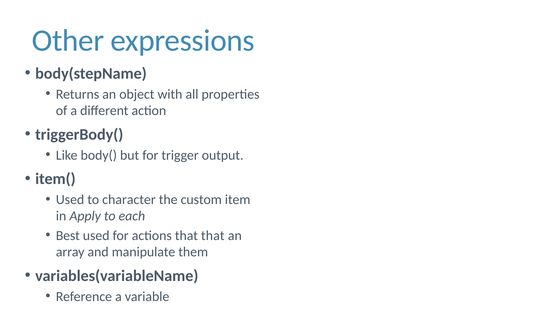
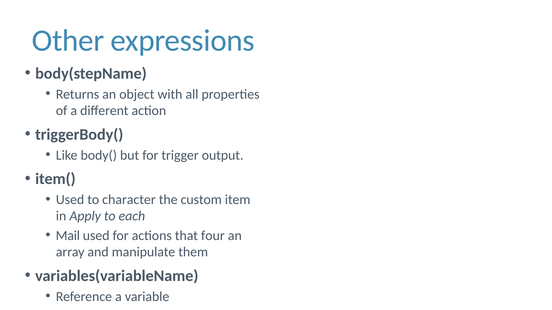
Best: Best -> Mail (68, 236)
that that: that -> four (213, 236)
